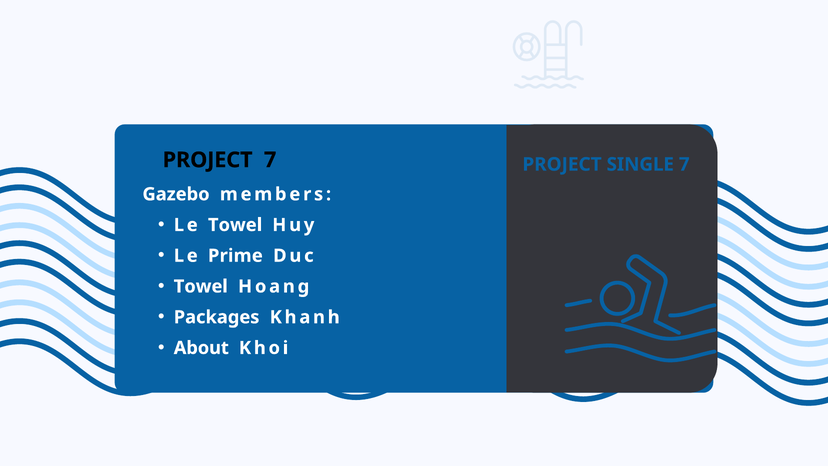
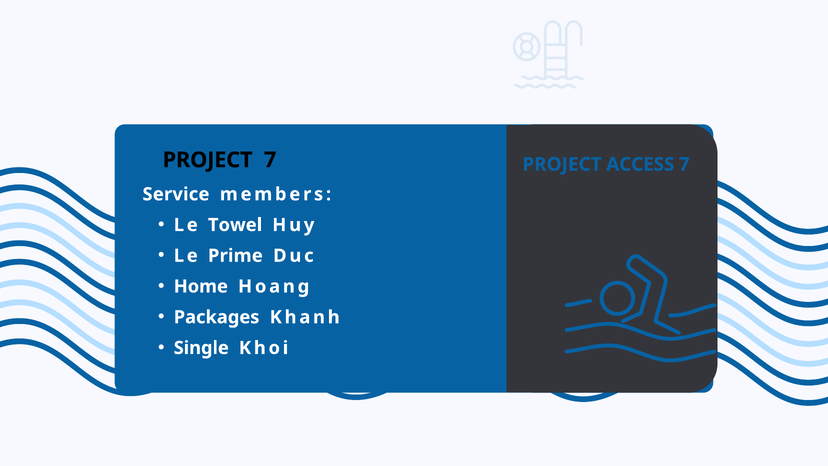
SINGLE: SINGLE -> ACCESS (640, 164)
Gazebo: Gazebo -> Service (176, 194)
Towel: Towel -> Home (201, 286)
About: About -> Single (201, 348)
